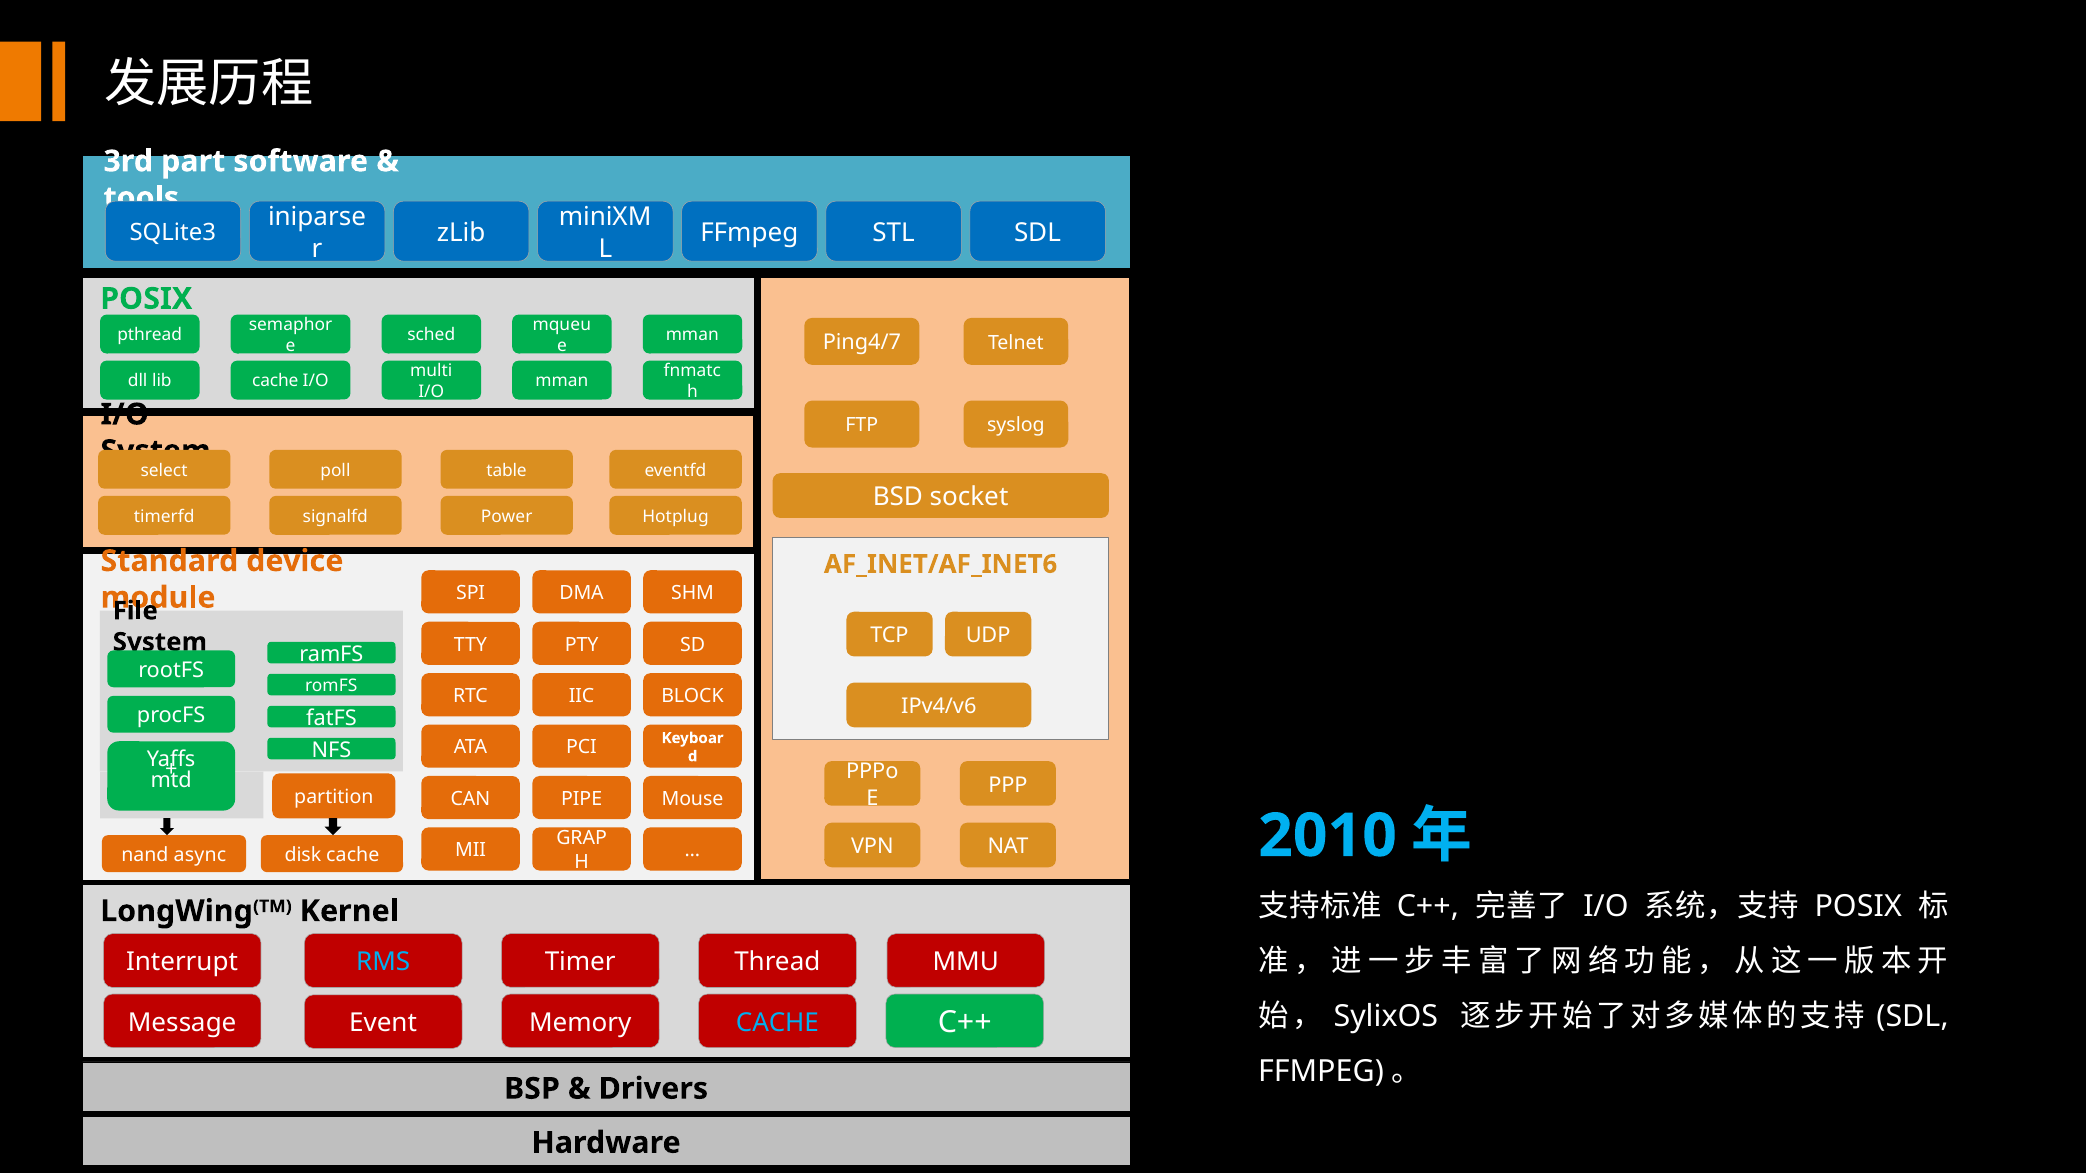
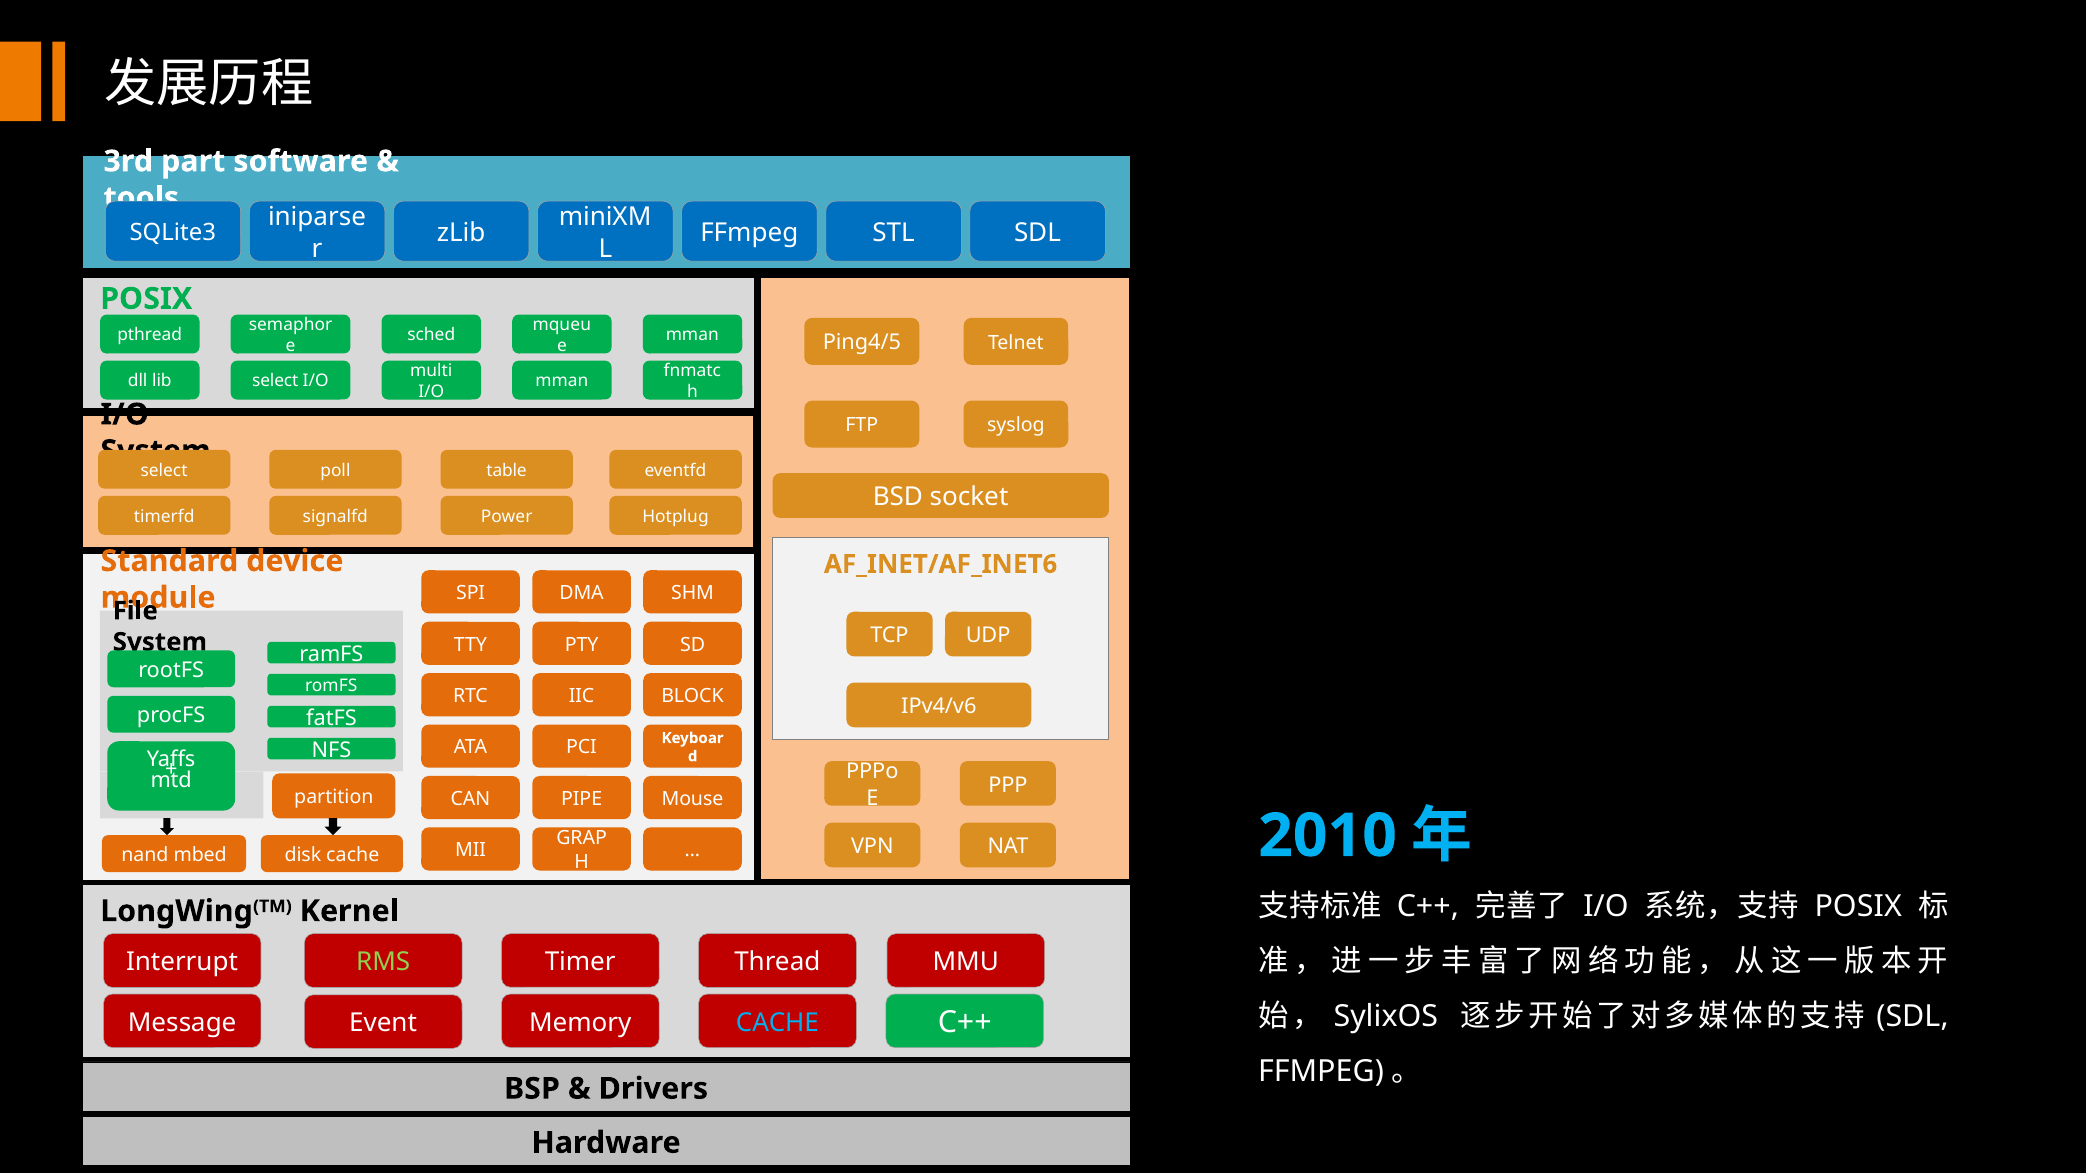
Ping4/7: Ping4/7 -> Ping4/5 (862, 343)
cache: cache -> select (275, 381)
async: async -> mbed (200, 855)
RMS colour: light blue -> light green (383, 963)
